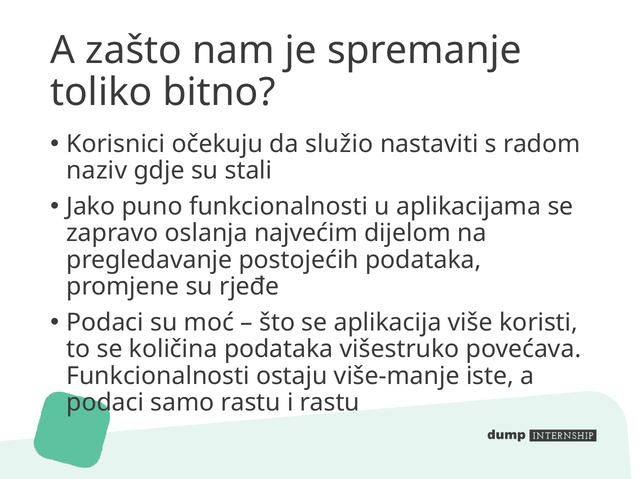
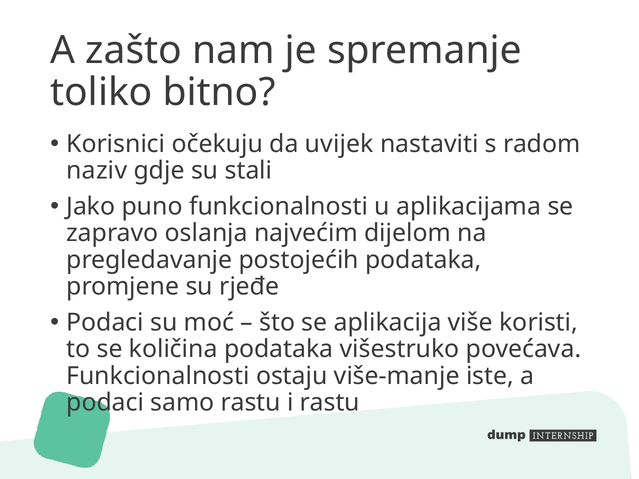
služio: služio -> uvijek (339, 144)
